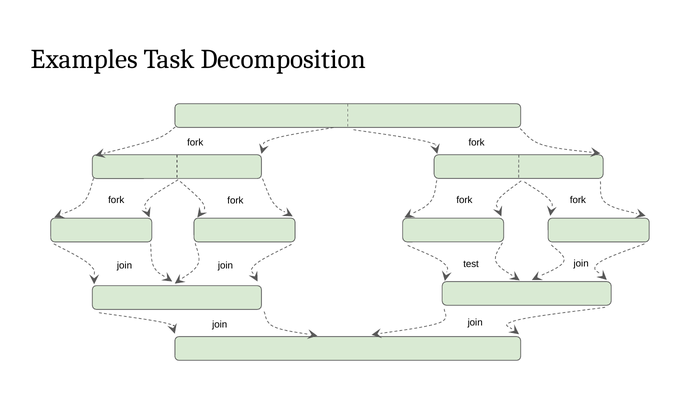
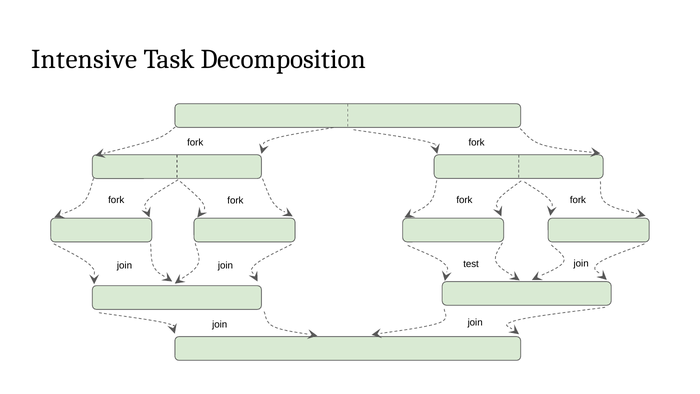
Examples: Examples -> Intensive (84, 59)
